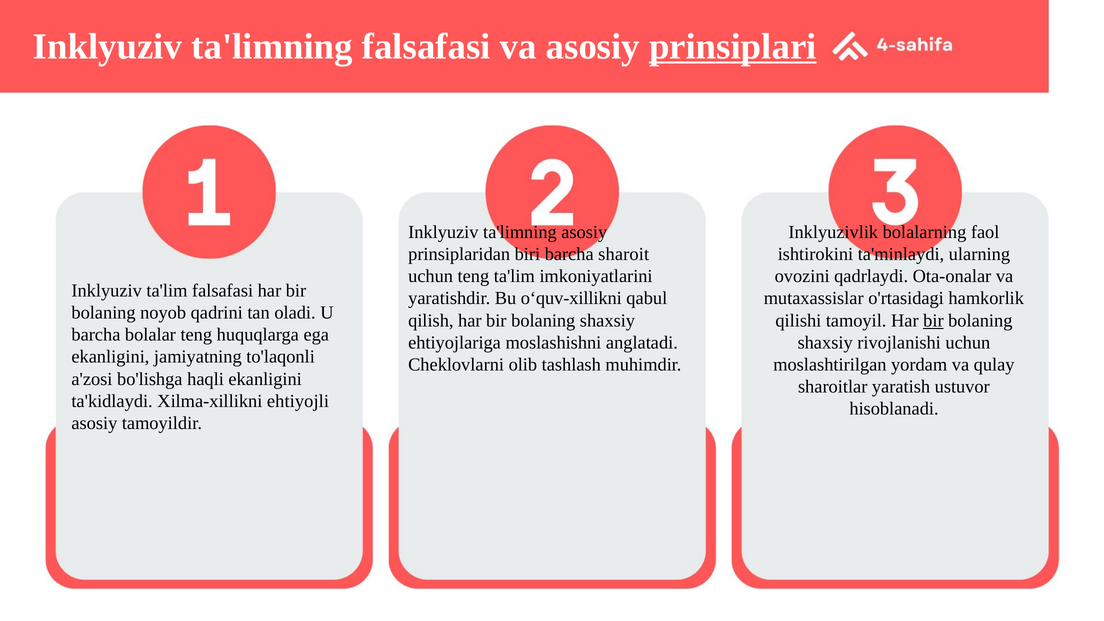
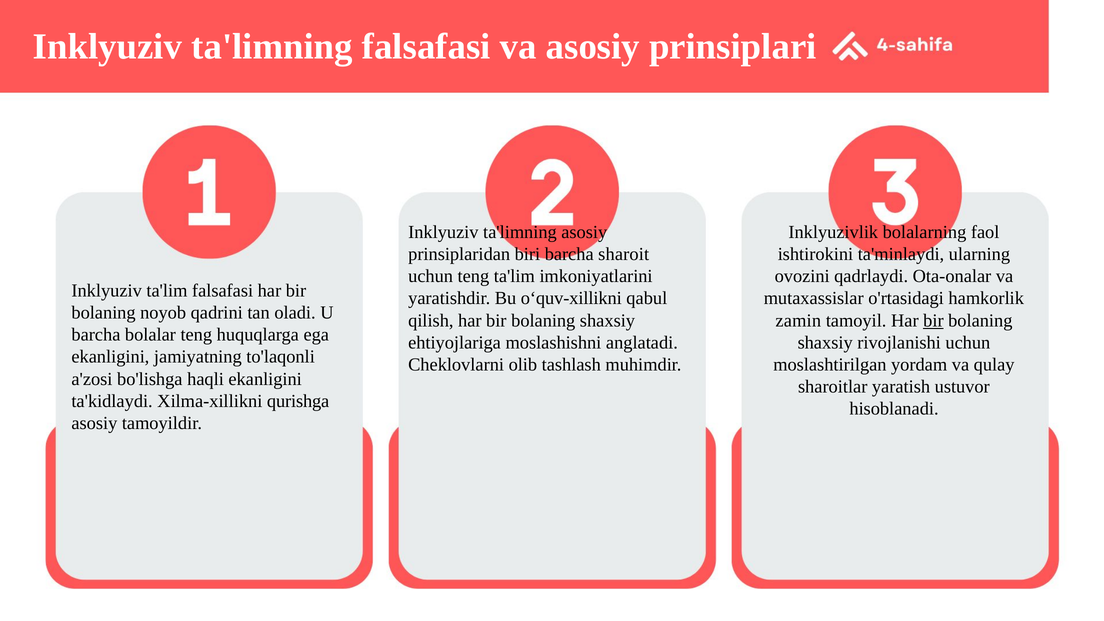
prinsiplari underline: present -> none (733, 47)
qilishi: qilishi -> zamin (798, 320)
ehtiyojli: ehtiyojli -> qurishga (298, 401)
